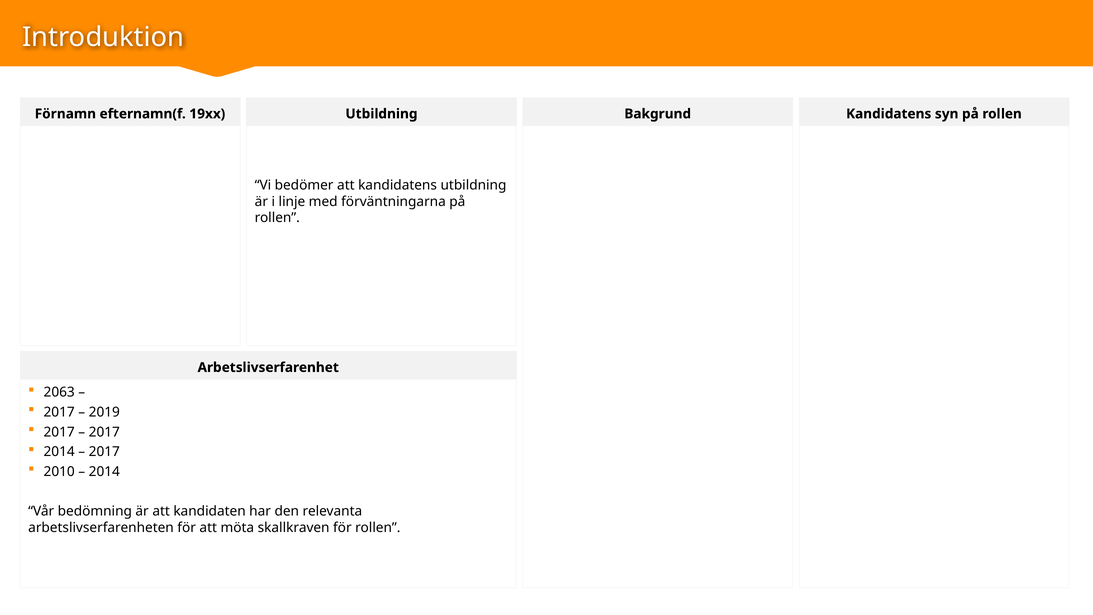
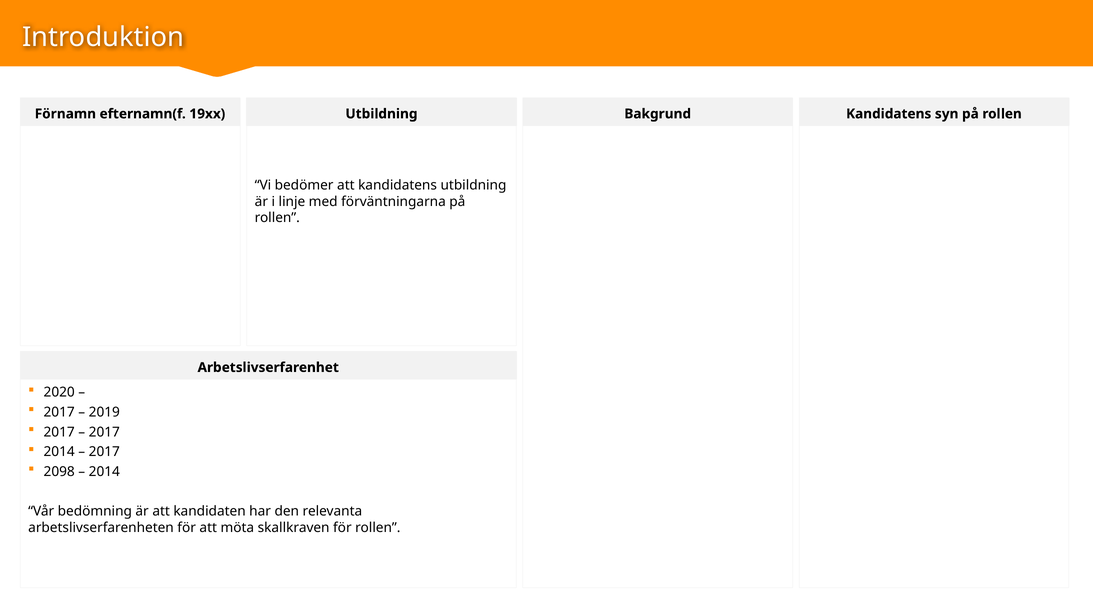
2063: 2063 -> 2020 (59, 392)
2010: 2010 -> 2098 (59, 471)
